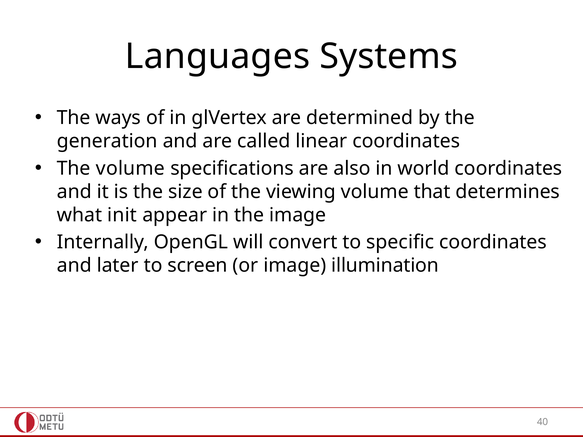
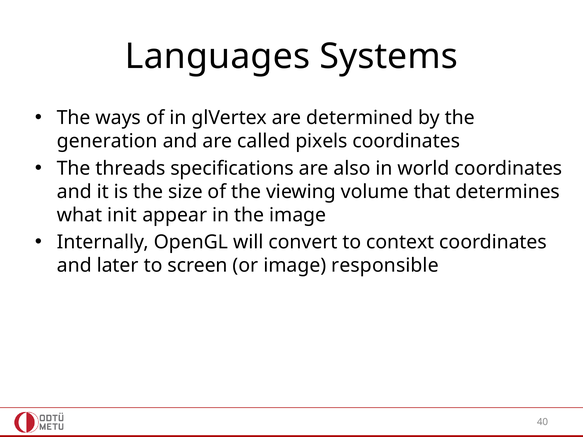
linear: linear -> pixels (321, 141)
The volume: volume -> threads (131, 168)
specific: specific -> context (400, 242)
illumination: illumination -> responsible (385, 266)
